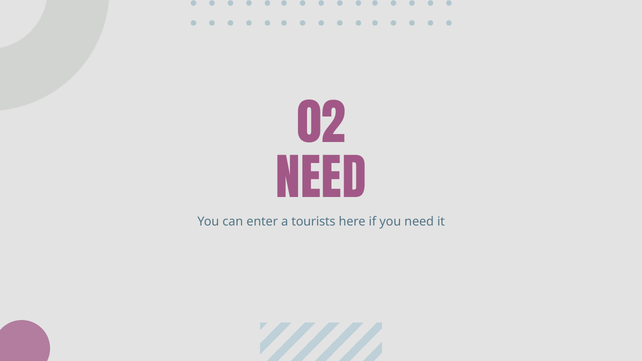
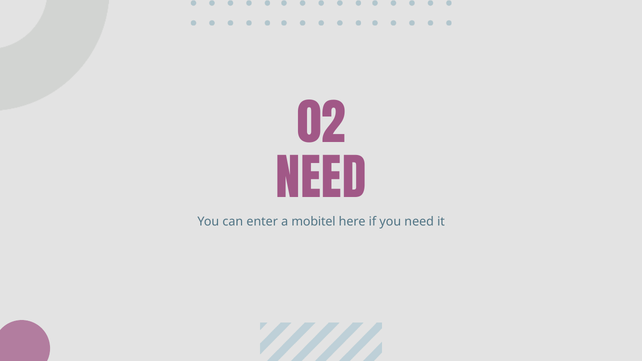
tourists: tourists -> mobitel (313, 222)
